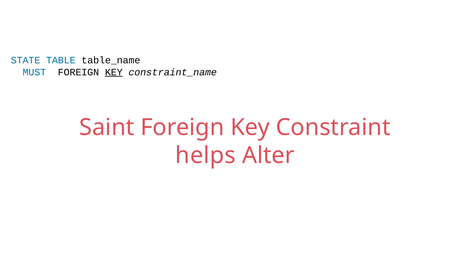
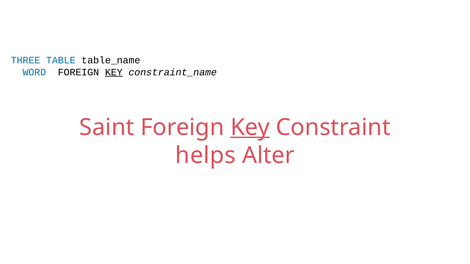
STATE: STATE -> THREE (26, 60)
MUST: MUST -> WORD (34, 72)
Key underline: none -> present (250, 127)
